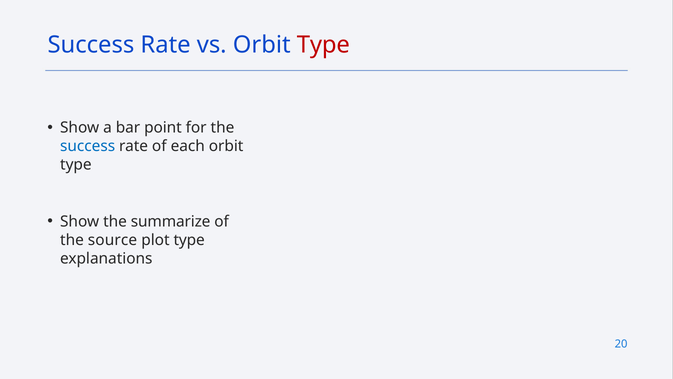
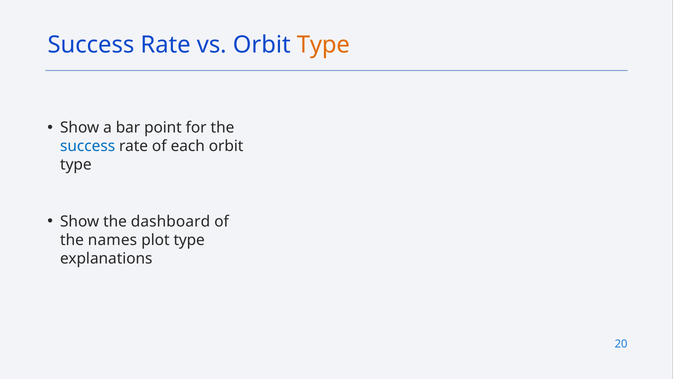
Type colour: red -> orange (323, 45)
summarize: summarize -> dashboard (171, 221)
source: source -> names (112, 240)
